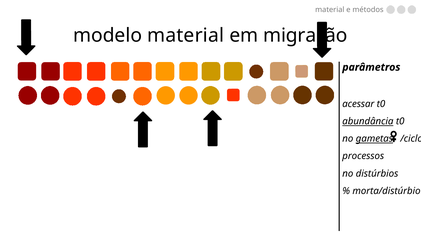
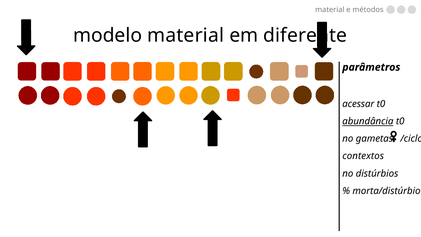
migração: migração -> diferente (305, 35)
gametas underline: present -> none (374, 139)
processos: processos -> contextos (363, 156)
